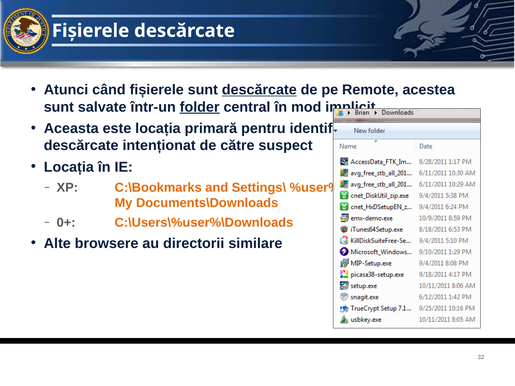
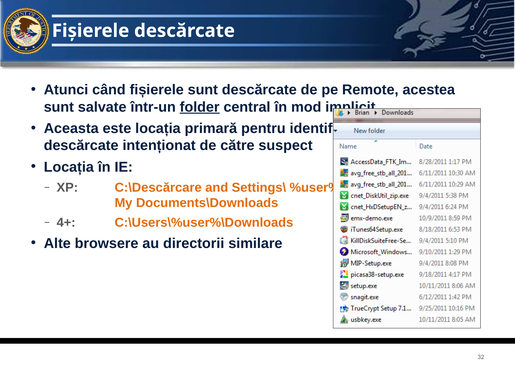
descărcate underline: present -> none (259, 90)
C:\Bookmarks: C:\Bookmarks -> C:\Descărcare (158, 188)
0+: 0+ -> 4+ (66, 223)
